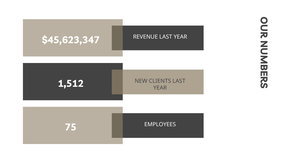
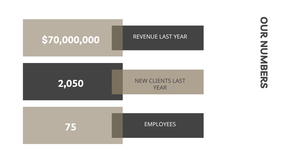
$45,623,347: $45,623,347 -> $70,000,000 (71, 40)
1,512: 1,512 -> 2,050 (71, 84)
